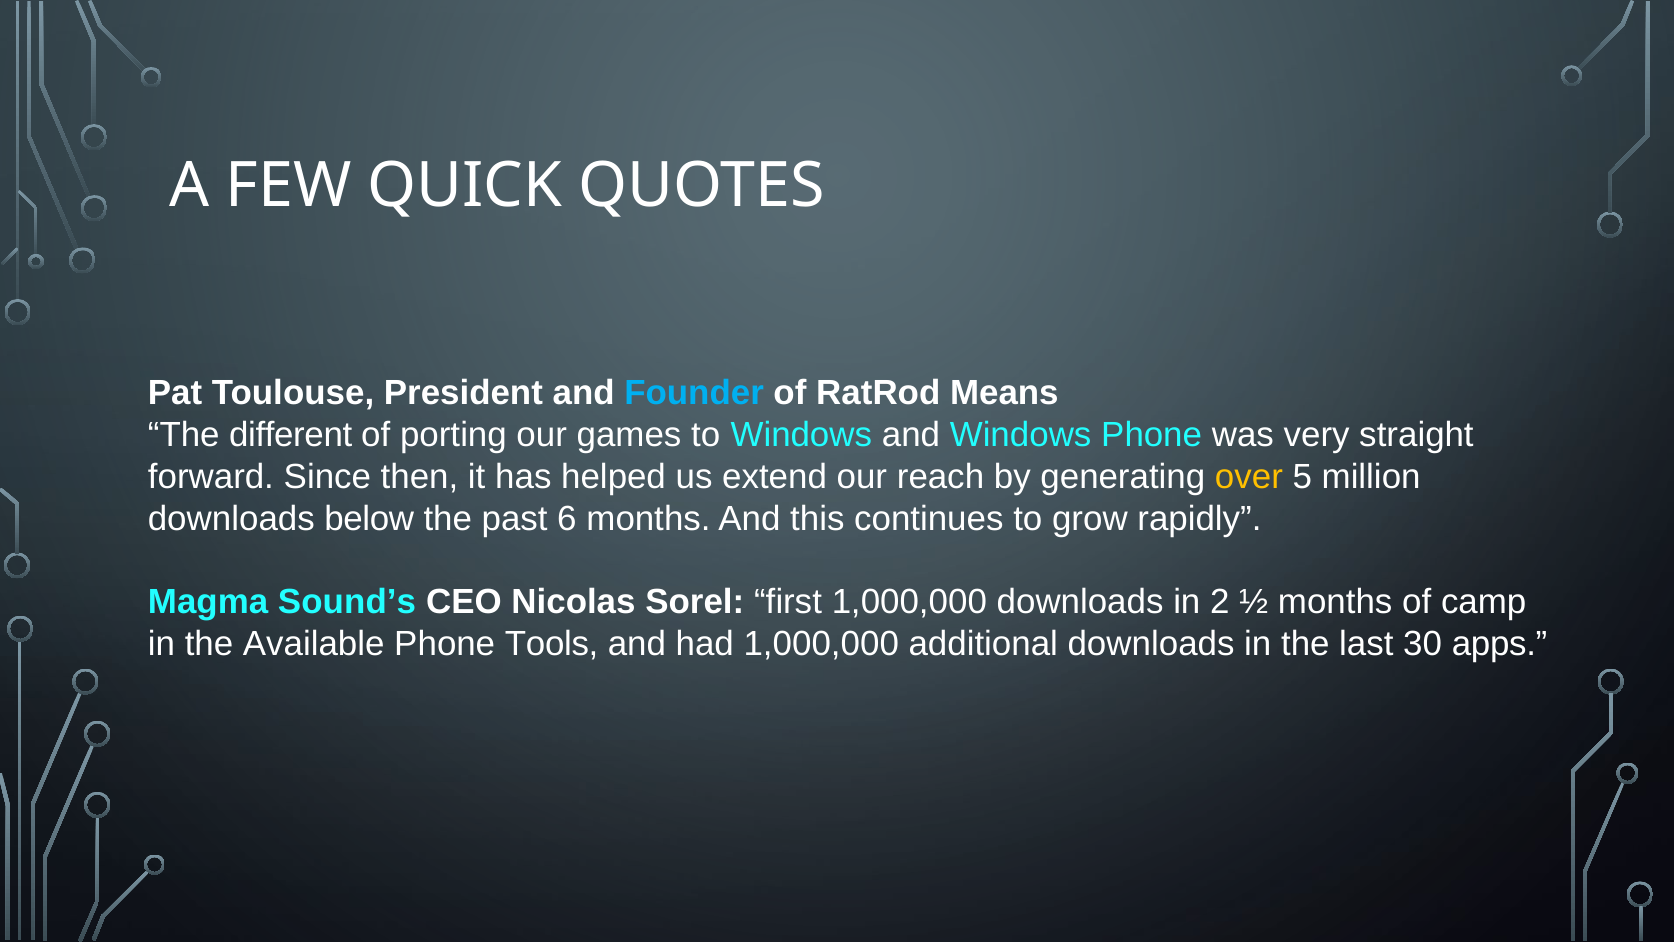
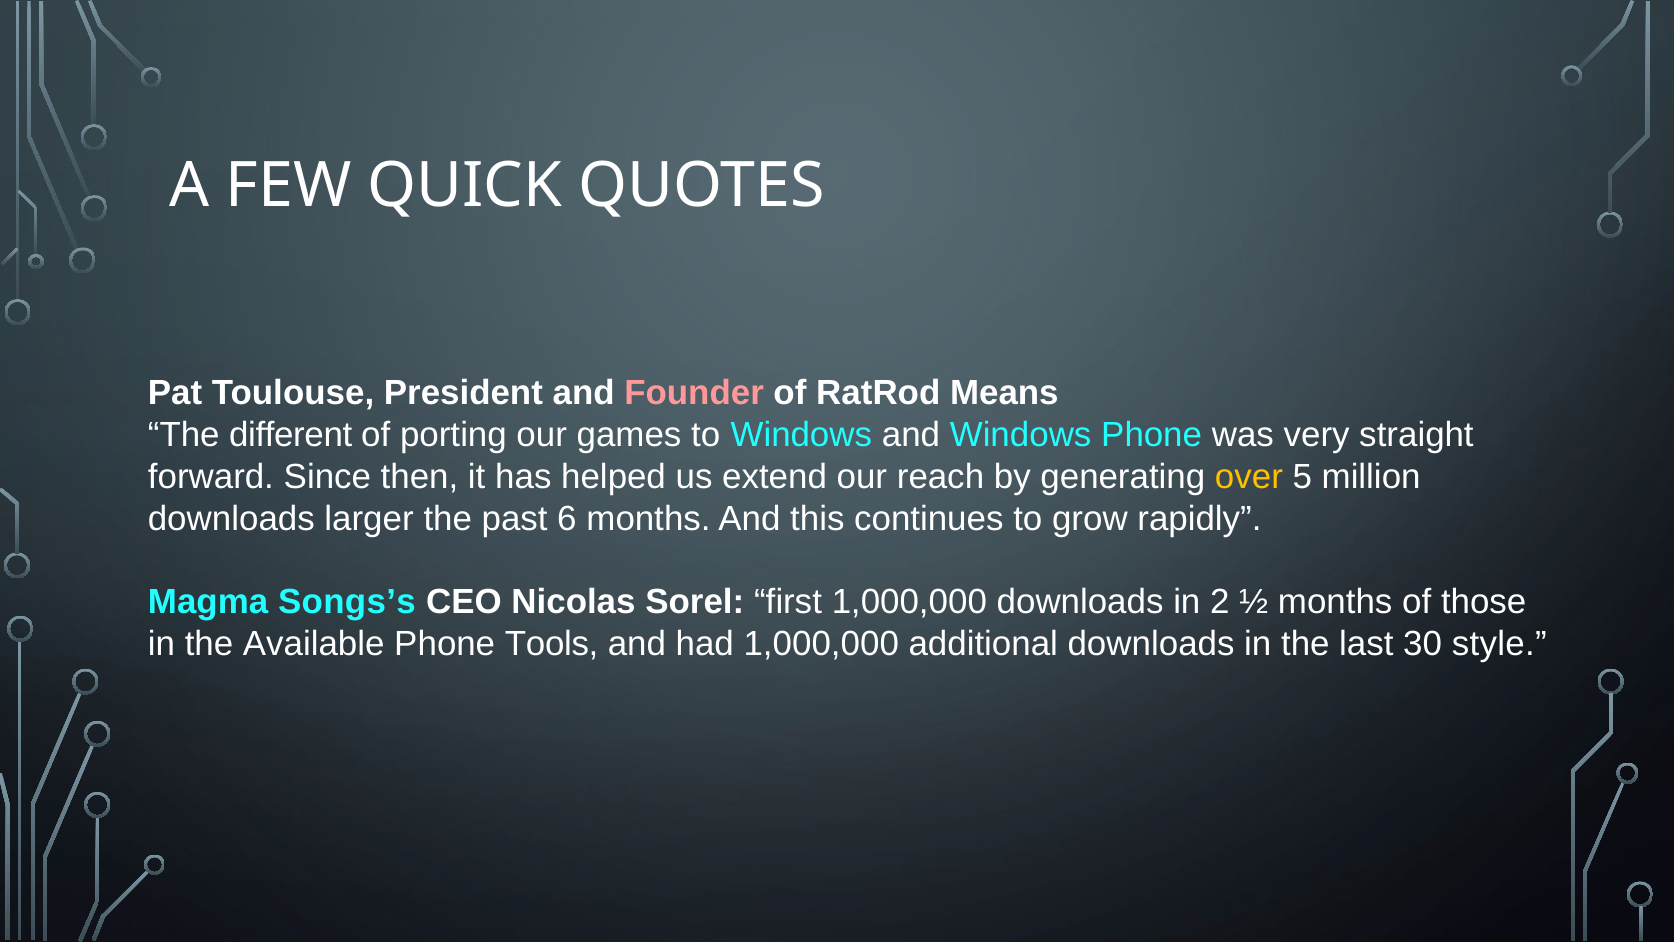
Founder colour: light blue -> pink (694, 393)
below: below -> larger (369, 518)
Sound’s: Sound’s -> Songs’s (347, 602)
camp: camp -> those (1484, 602)
apps: apps -> style (1499, 644)
